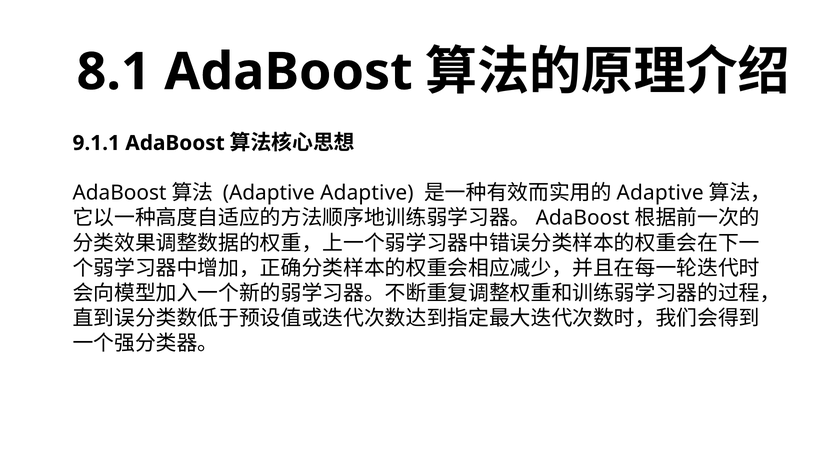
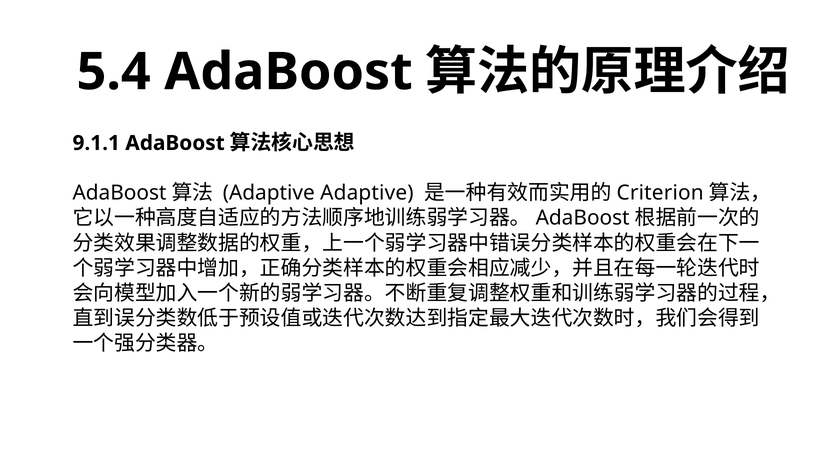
8.1: 8.1 -> 5.4 (114, 72)
Adaptive: Adaptive -> Criterion (660, 193)
